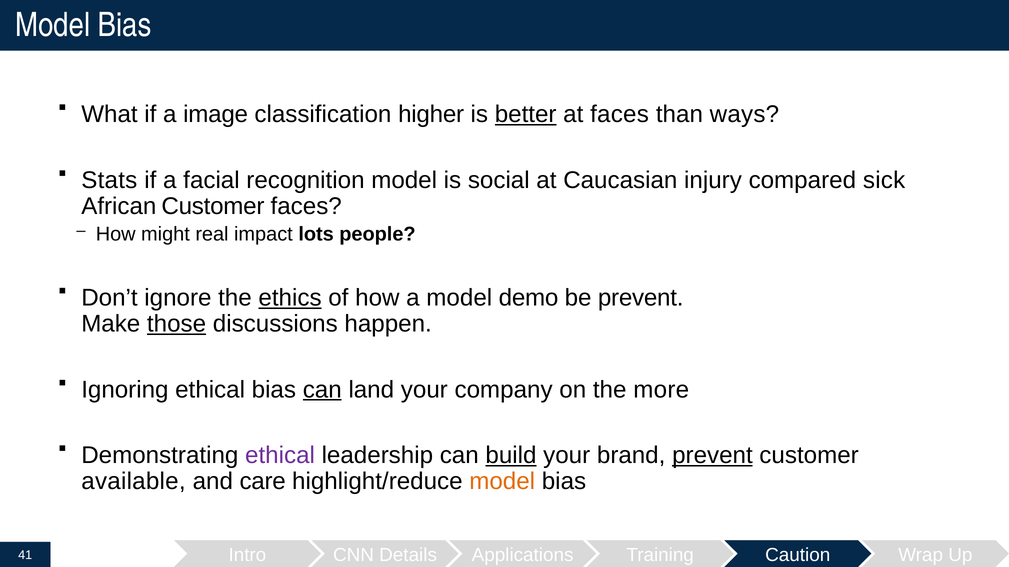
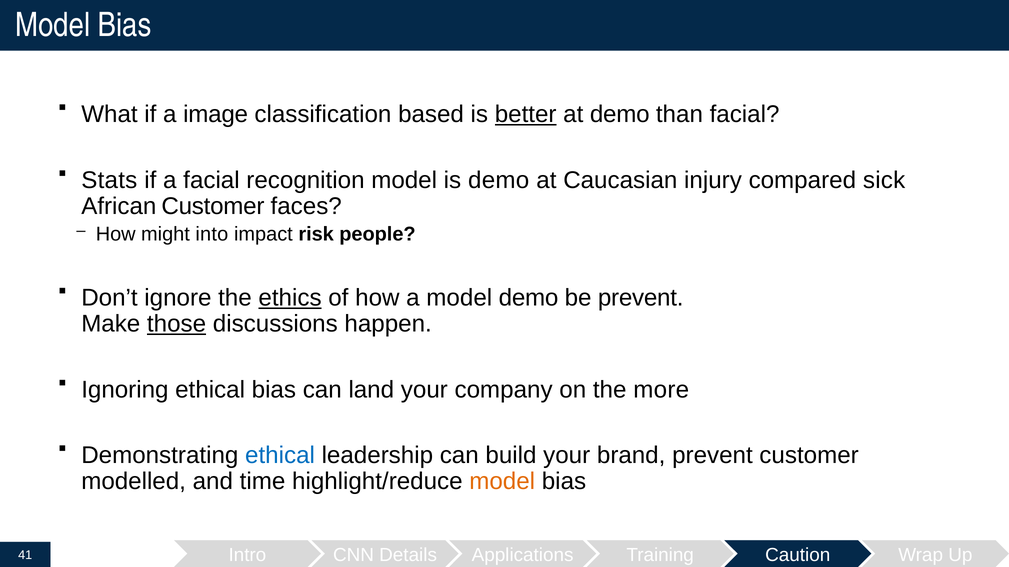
higher: higher -> based (431, 115)
at faces: faces -> demo (620, 115)
than ways: ways -> facial (745, 115)
is social: social -> demo (499, 180)
real: real -> into (212, 234)
lots: lots -> risk (316, 234)
can underline: present -> none (322, 390)
ethical colour: purple -> blue (280, 456)
build underline: present -> none (511, 456)
prevent underline: present -> none (712, 456)
available: available -> modelled (134, 482)
care: care -> time (263, 482)
